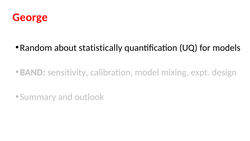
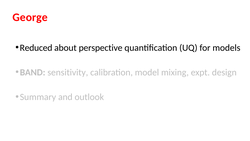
Random: Random -> Reduced (36, 48)
statistically: statistically -> perspective (101, 48)
